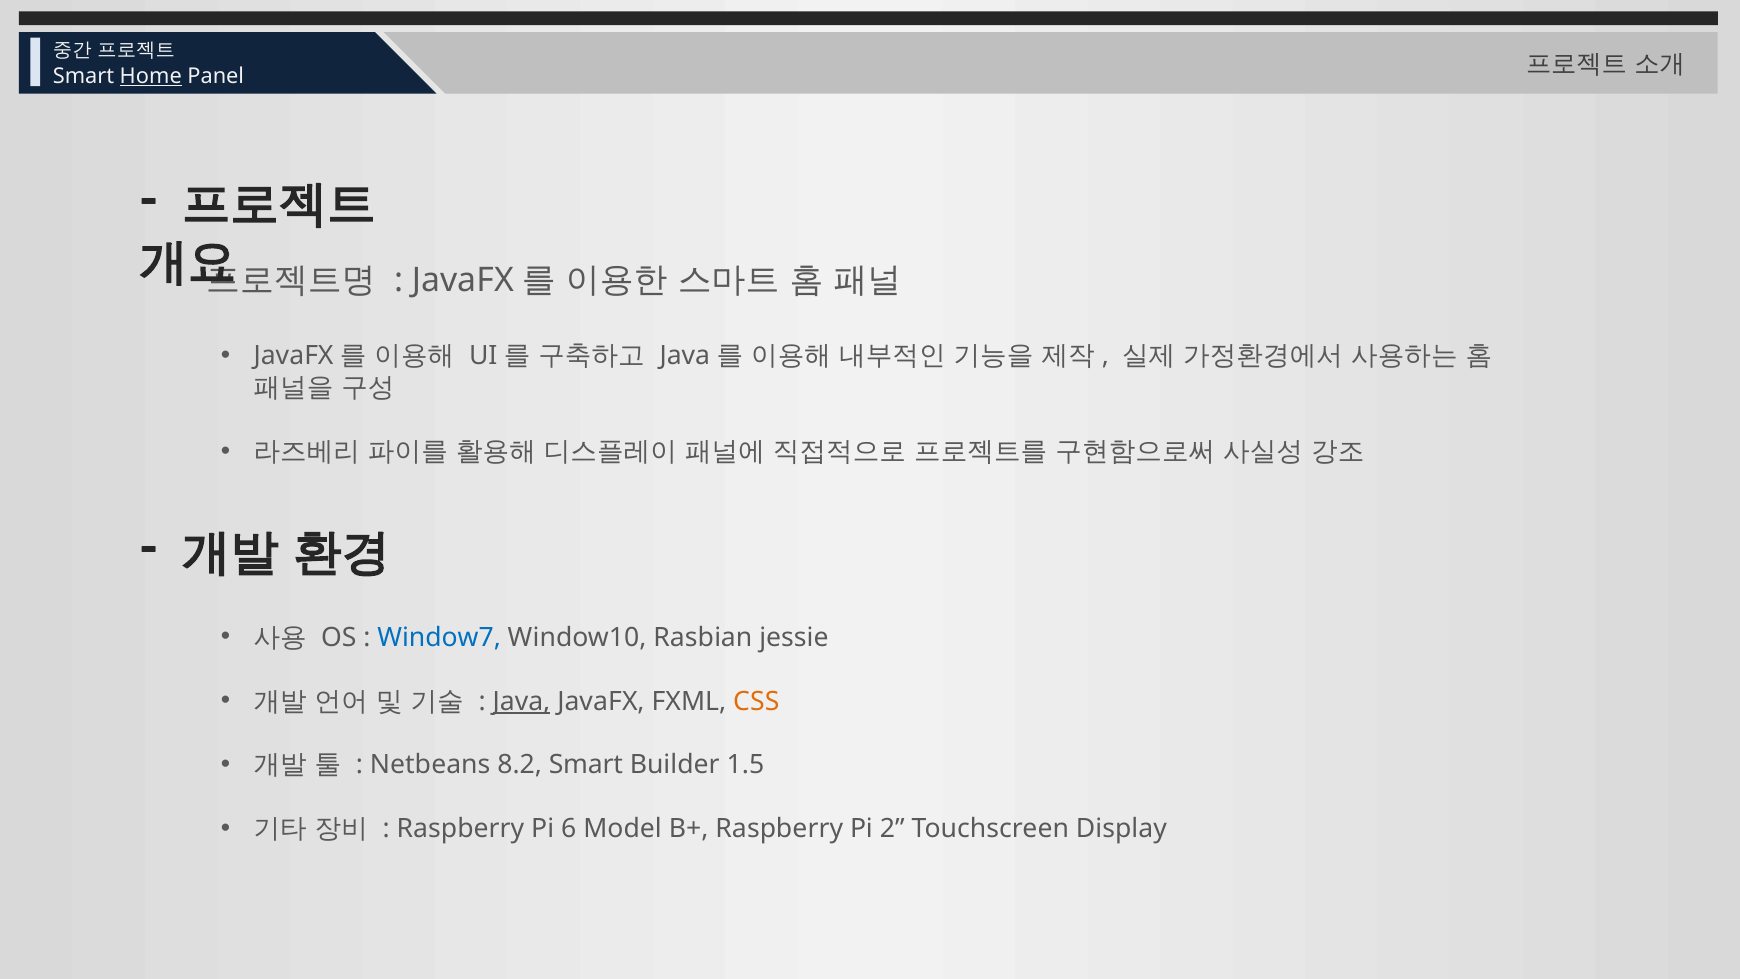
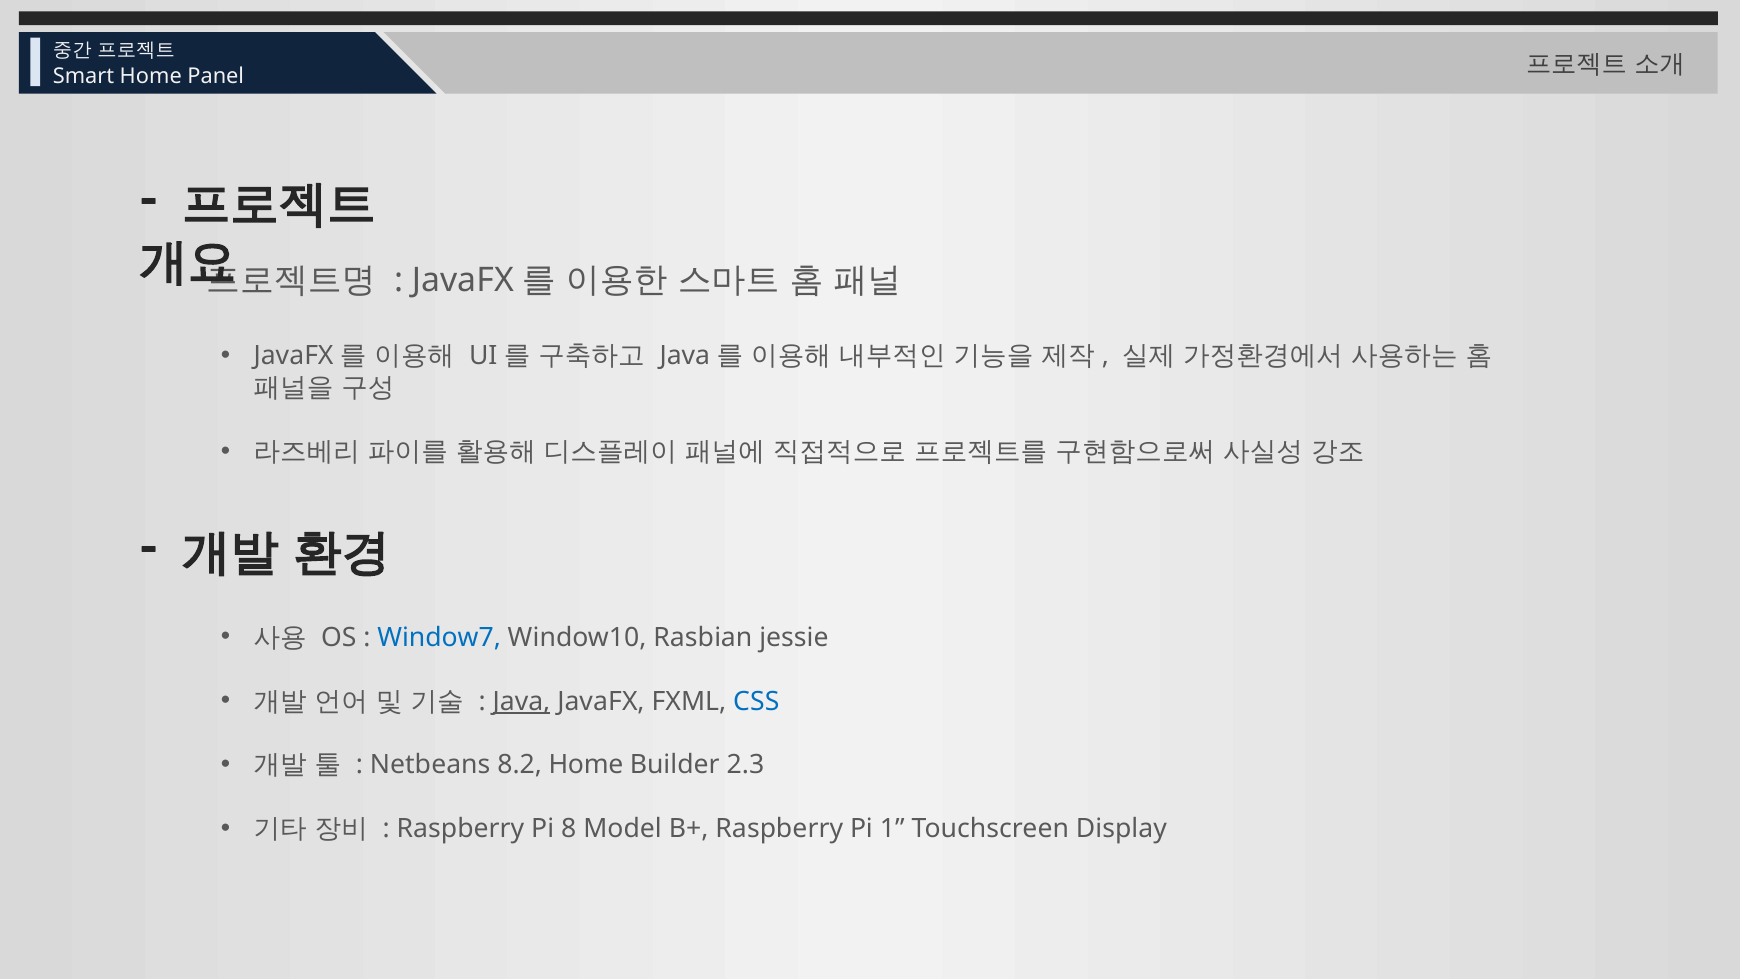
Home underline: present -> none (151, 76)
CSS colour: orange -> blue (756, 701)
8.2 Smart: Smart -> Home (586, 765)
1.5: 1.5 -> 2.3 (745, 765)
6: 6 -> 8 (569, 829)
2: 2 -> 1 (892, 829)
